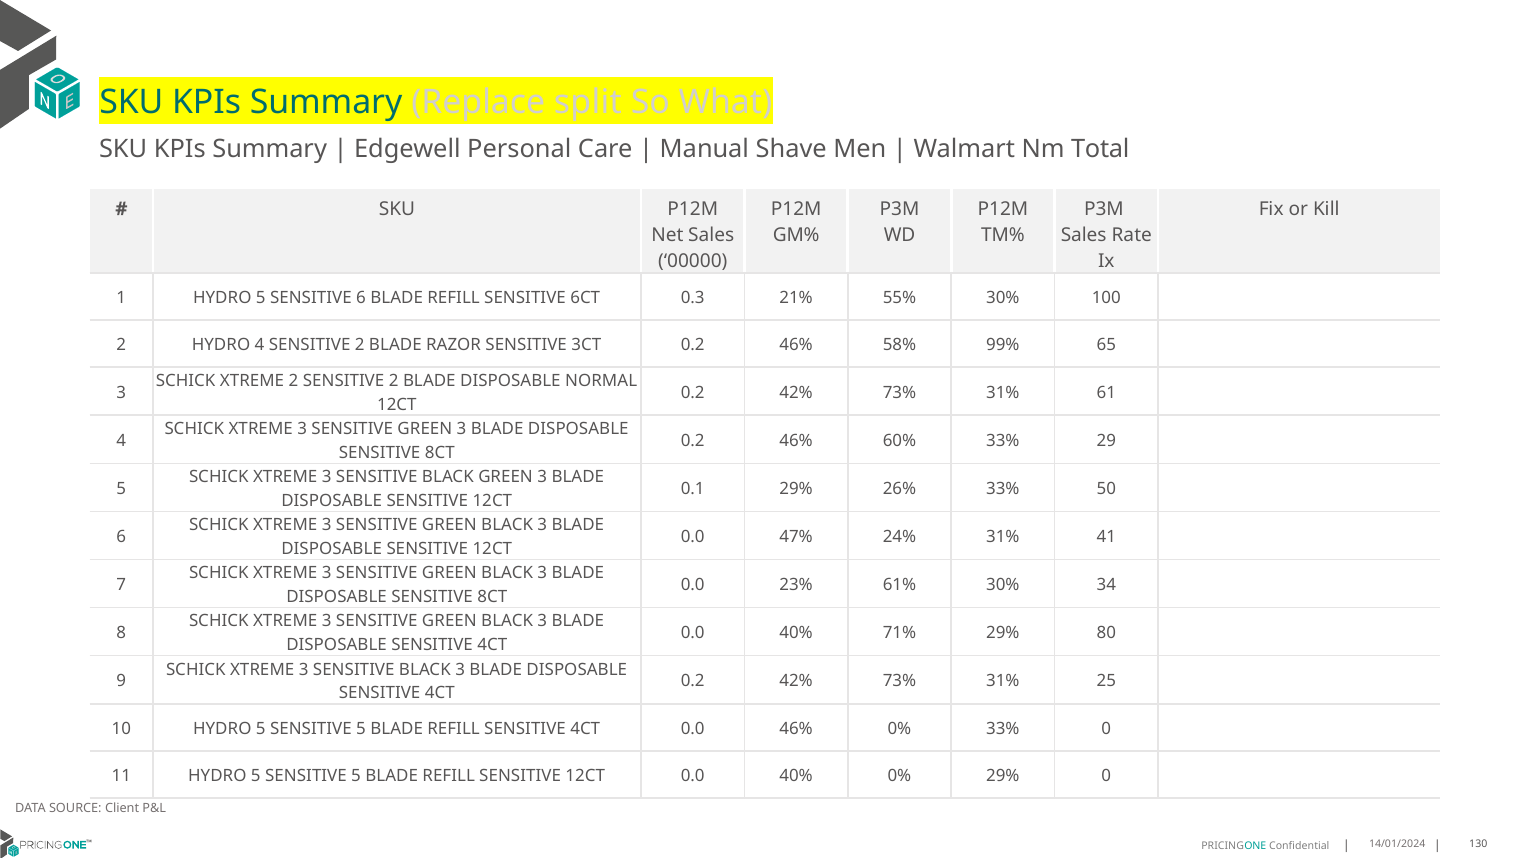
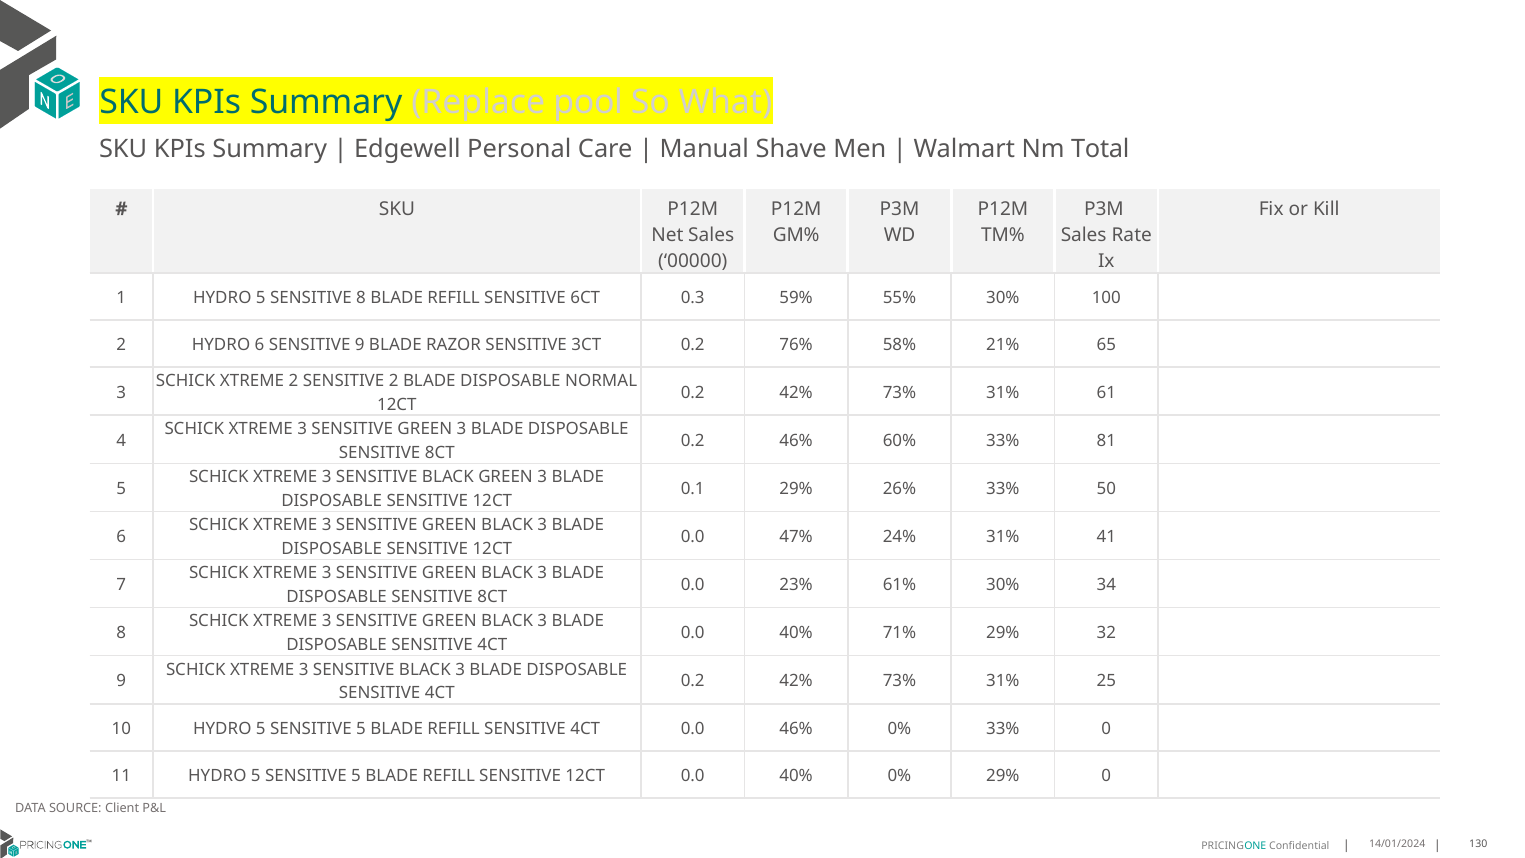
split: split -> pool (588, 102)
SENSITIVE 6: 6 -> 8 (361, 298)
21%: 21% -> 59% (796, 298)
HYDRO 4: 4 -> 6 (259, 345)
2: 2 -> 9 (360, 345)
3CT 0.2 46%: 46% -> 76% (796, 345)
99%: 99% -> 21% (1003, 345)
29: 29 -> 81 (1106, 441)
80: 80 -> 32 (1106, 633)
